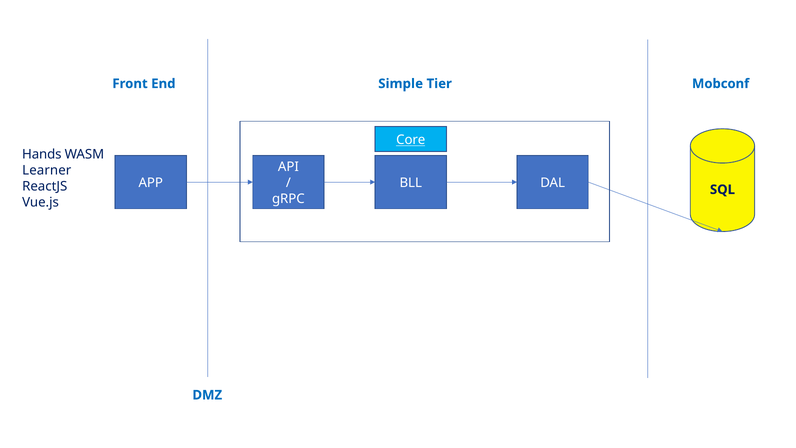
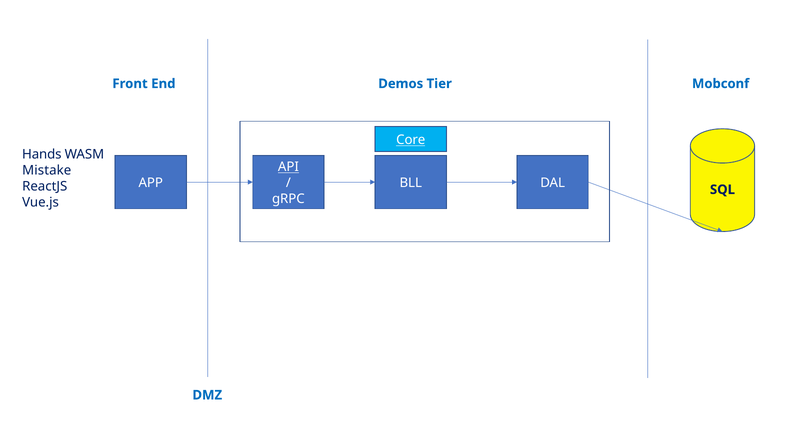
Simple: Simple -> Demos (401, 84)
API underline: none -> present (288, 167)
Learner: Learner -> Mistake (47, 170)
